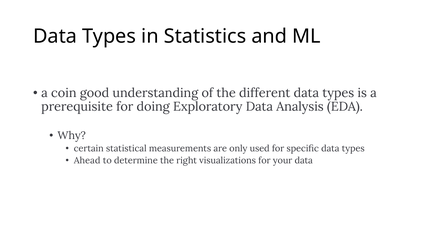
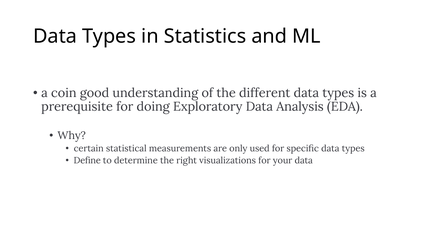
Ahead: Ahead -> Define (87, 161)
